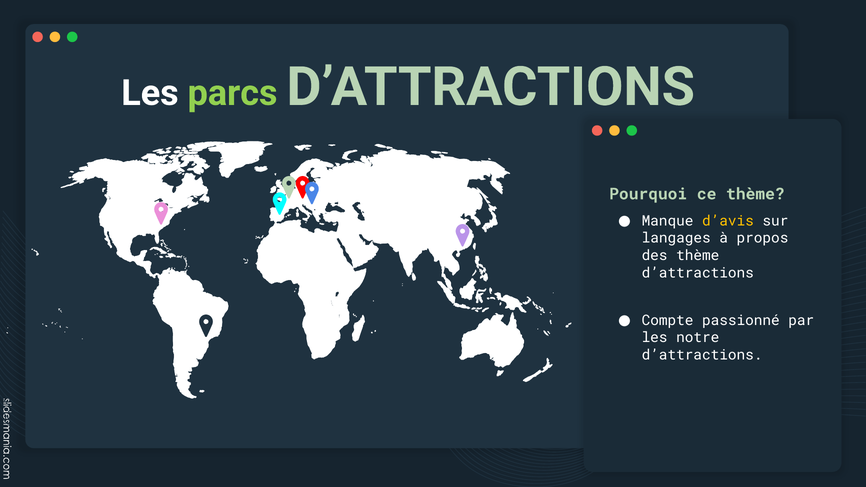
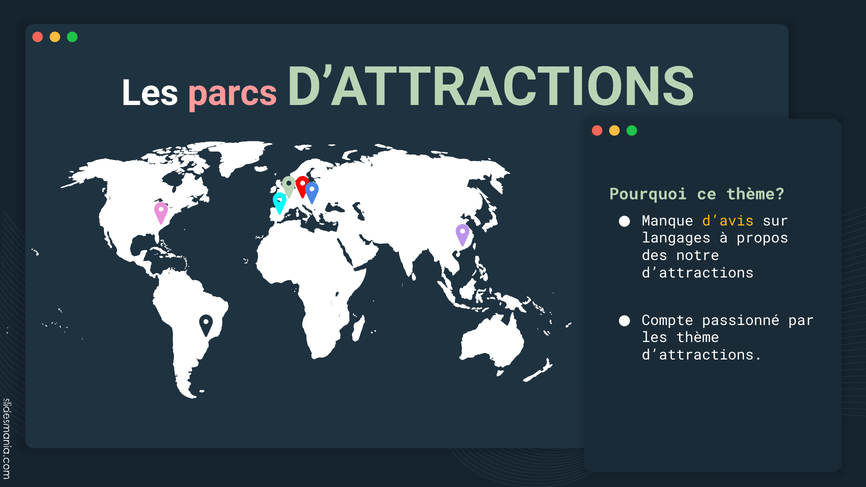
parcs colour: light green -> pink (233, 93)
des thème: thème -> notre (698, 256)
les notre: notre -> thème (698, 338)
